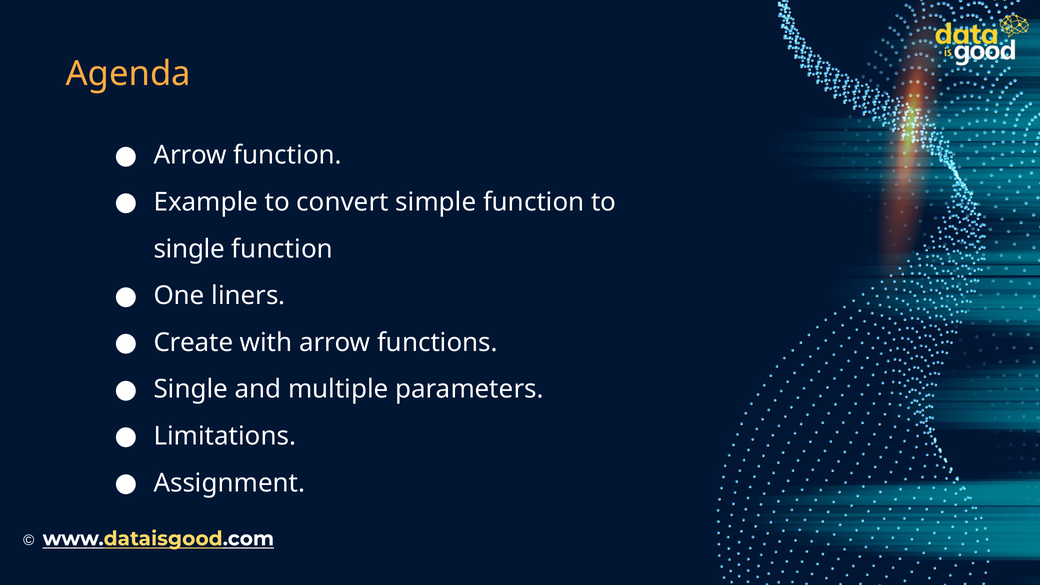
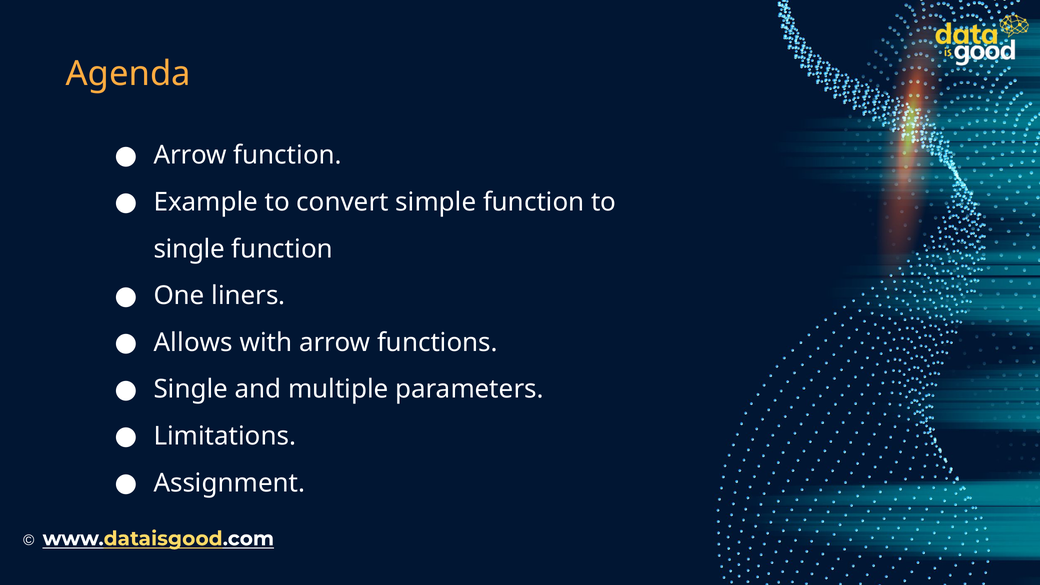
Create: Create -> Allows (193, 343)
